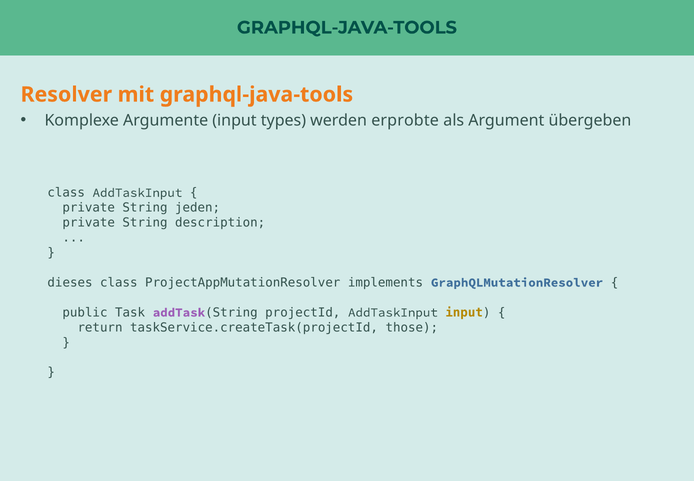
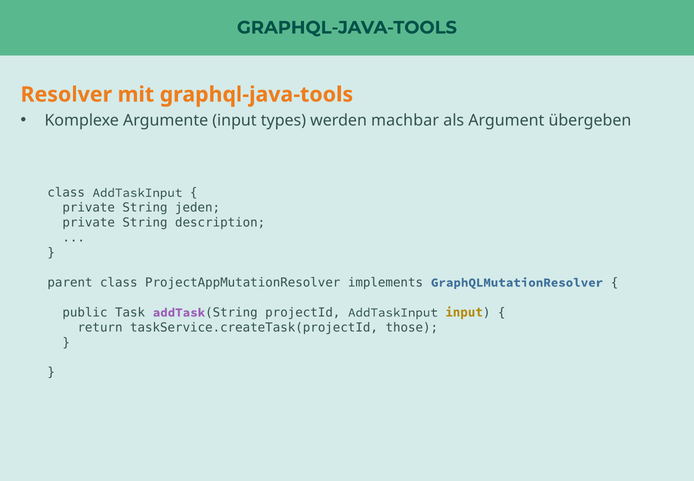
erprobte: erprobte -> machbar (405, 120)
dieses: dieses -> parent (70, 282)
